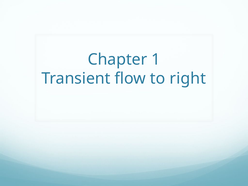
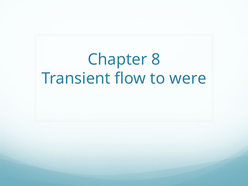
1: 1 -> 8 (156, 59)
right: right -> were (188, 78)
